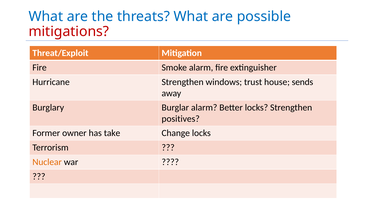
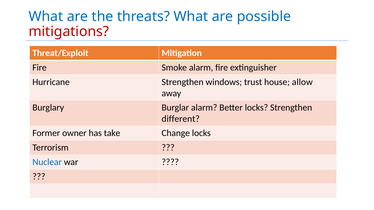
sends: sends -> allow (302, 82)
positives: positives -> different (181, 119)
Nuclear colour: orange -> blue (47, 162)
